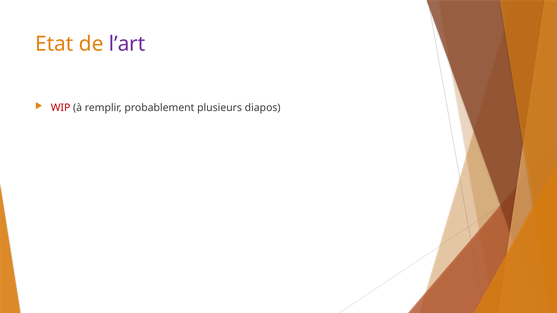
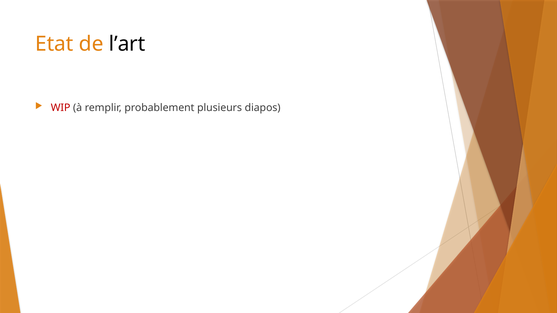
l’art colour: purple -> black (127, 44)
